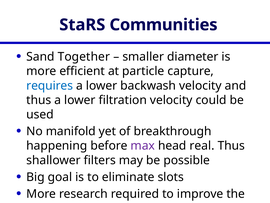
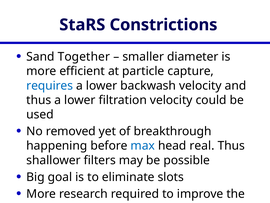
Communities: Communities -> Constrictions (164, 25)
manifold: manifold -> removed (71, 131)
max colour: purple -> blue (143, 145)
